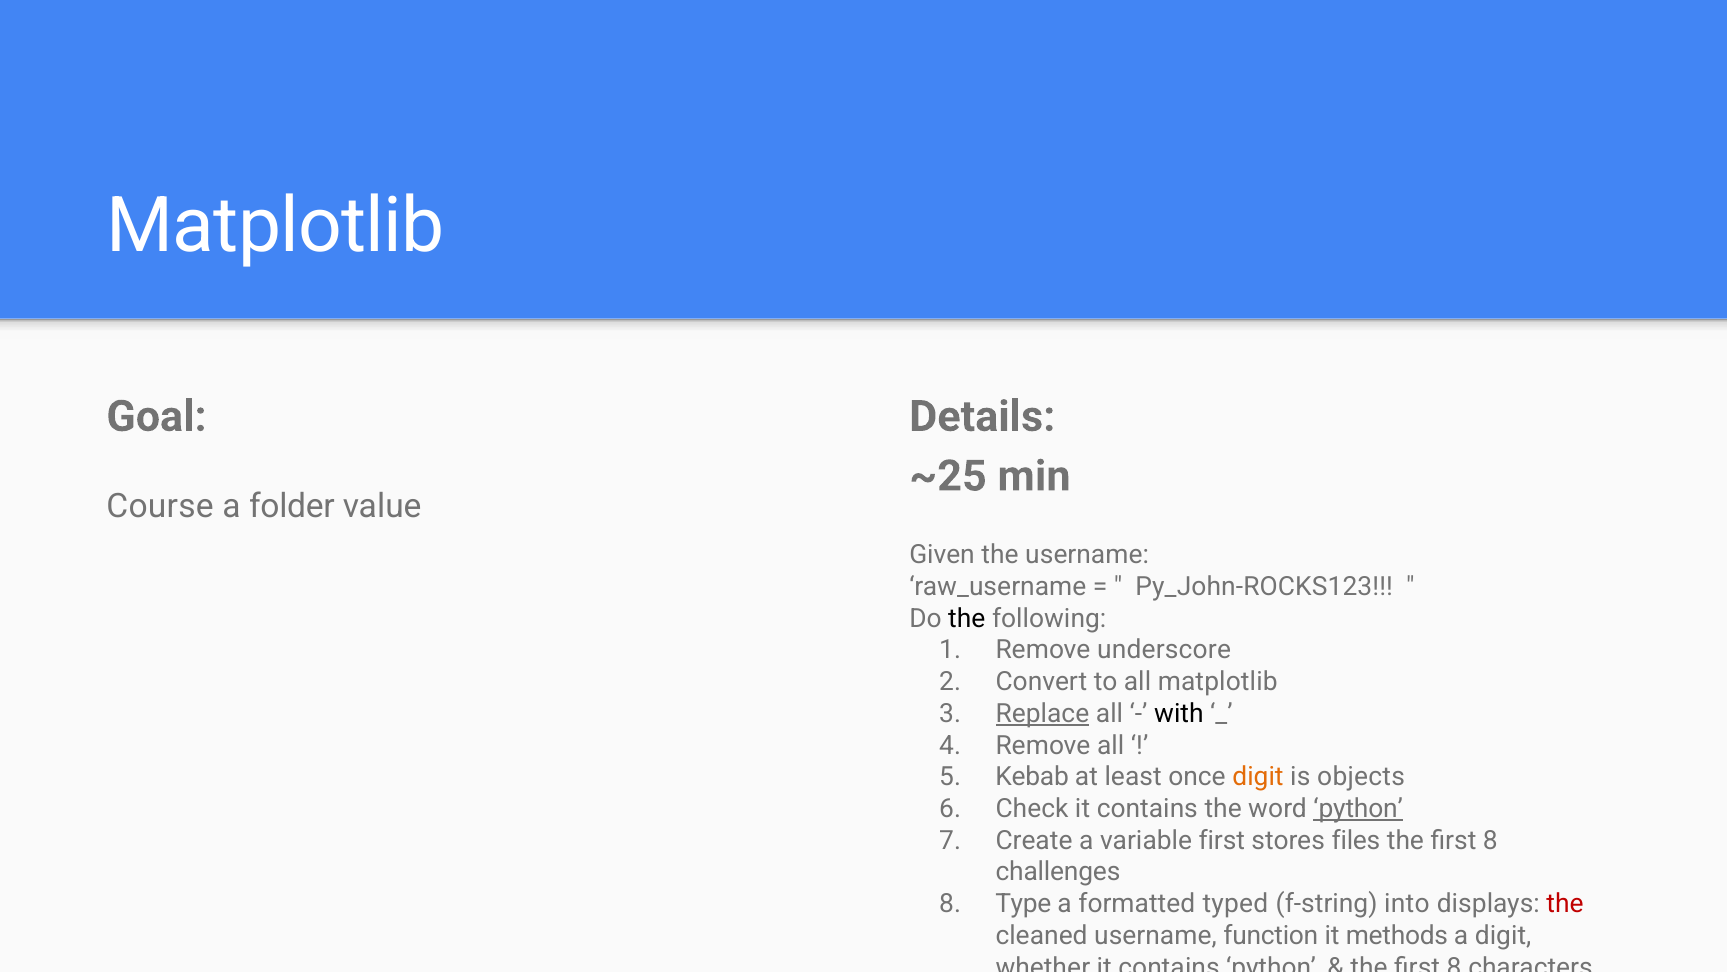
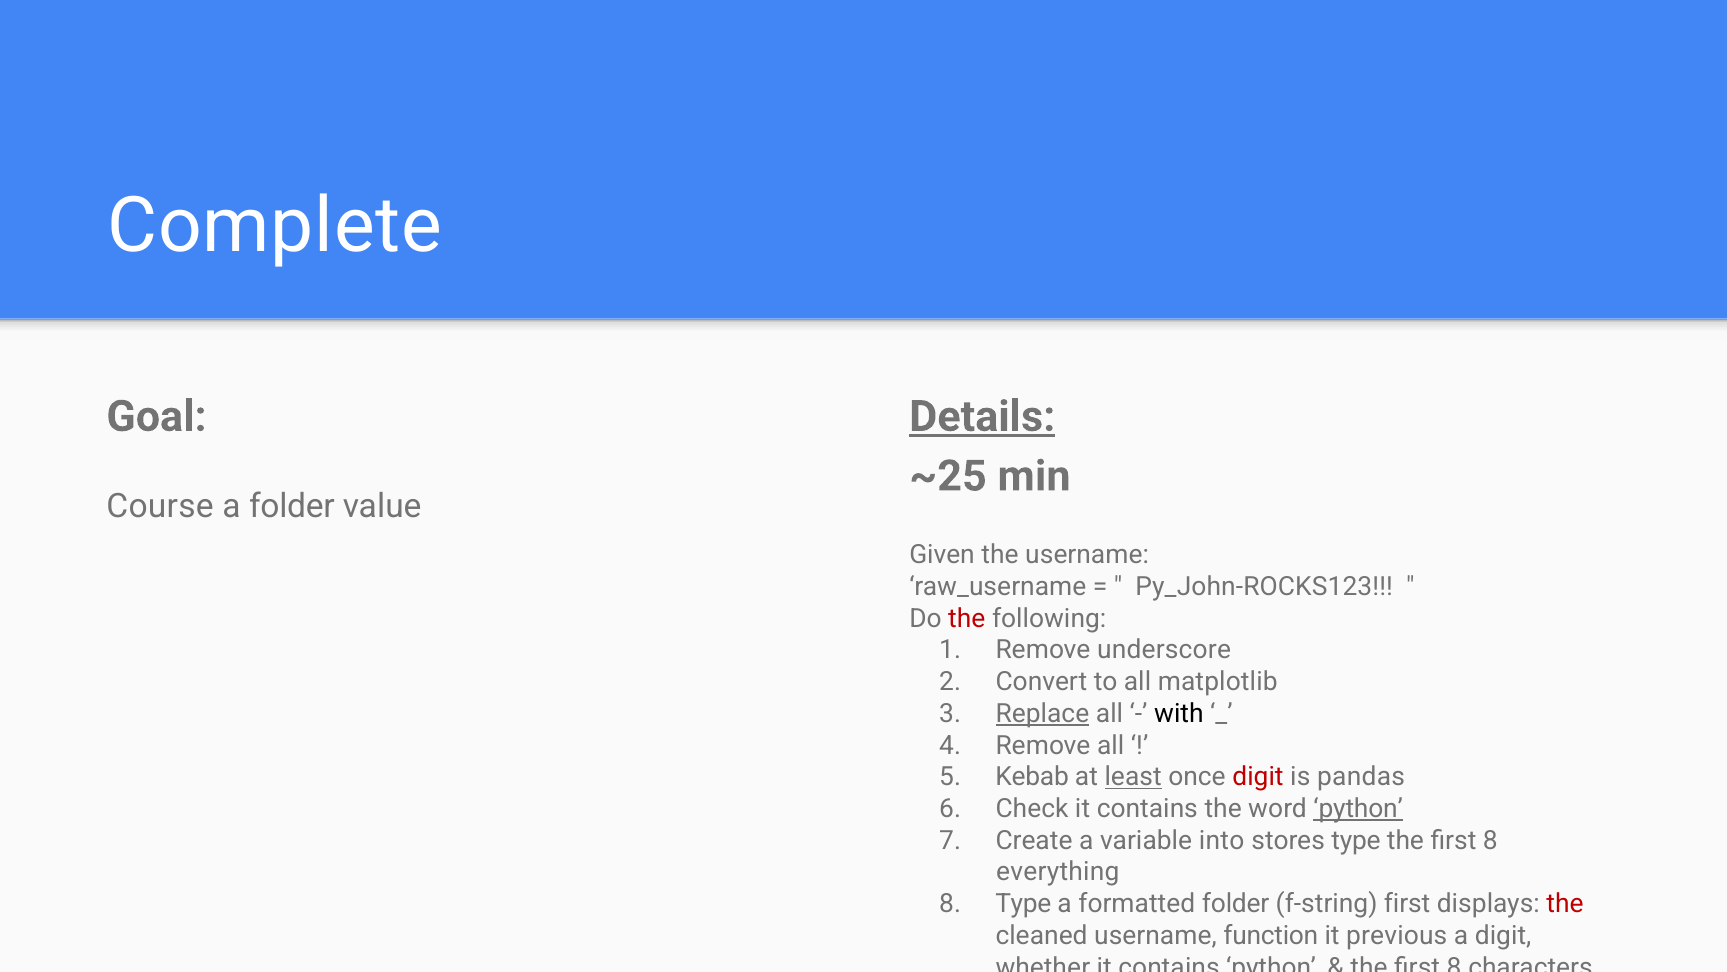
Matplotlib: Matplotlib -> Complete (275, 227)
Details underline: none -> present (982, 416)
the colour: black -> red (967, 618)
least underline: none -> present (1133, 777)
digit colour: orange -> red (1258, 777)
objects: objects -> pandas (1361, 777)
variable first: first -> into (1222, 840)
stores files: files -> type (1356, 840)
challenges: challenges -> everything (1058, 872)
formatted typed: typed -> folder (1236, 903)
f-string into: into -> first (1407, 903)
methods: methods -> previous (1397, 935)
